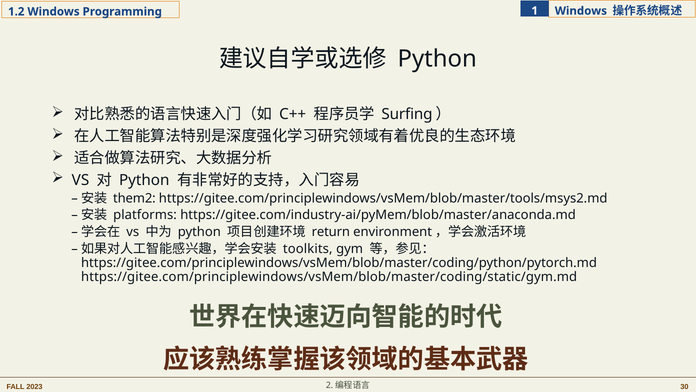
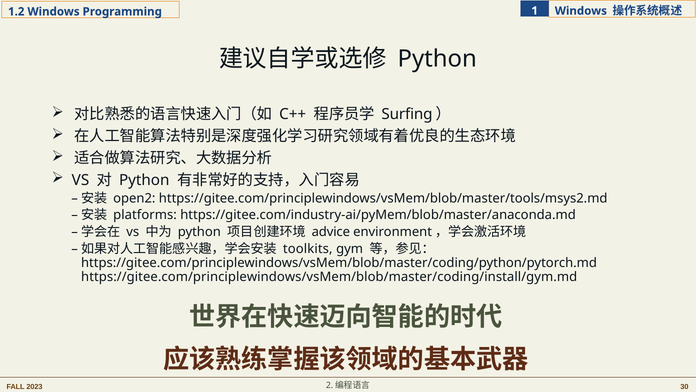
them2: them2 -> open2 (134, 198)
return: return -> advice (331, 232)
https://gitee.com/principlewindows/vsMem/blob/master/coding/static/gym.md: https://gitee.com/principlewindows/vsMem/blob/master/coding/static/gym.md -> https://gitee.com/principlewindows/vsMem/blob/master/coding/install/gym.md (329, 277)
